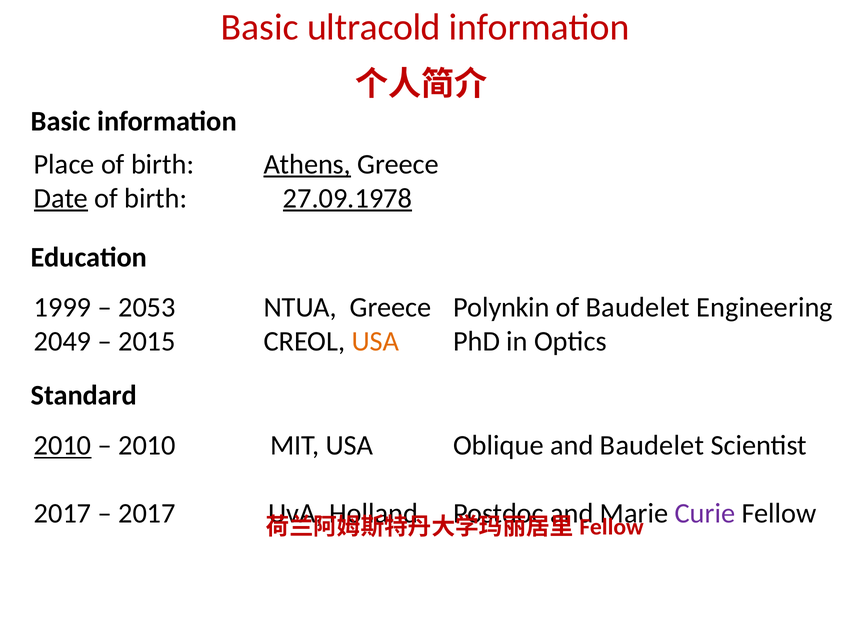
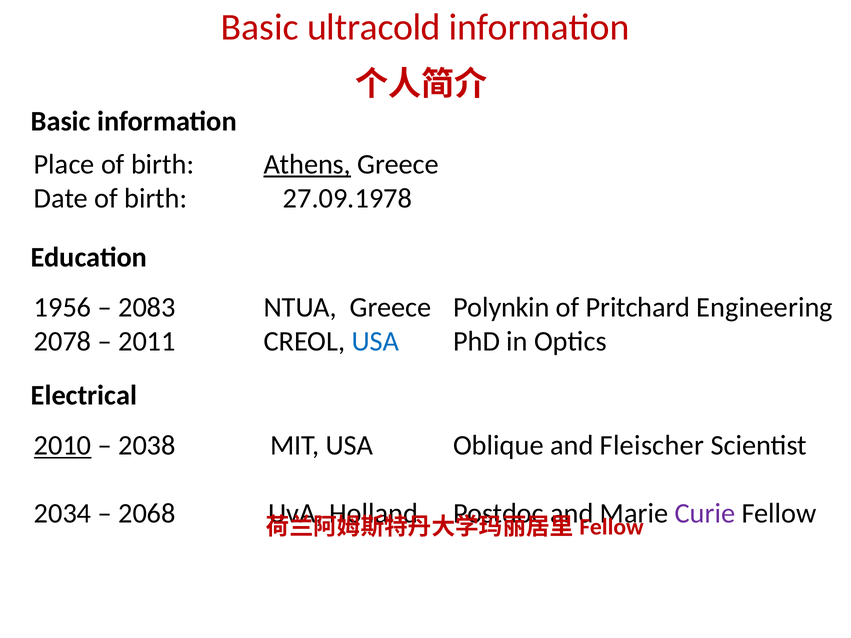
Date underline: present -> none (61, 198)
27.09.1978 underline: present -> none (347, 198)
1999: 1999 -> 1956 (63, 308)
2053: 2053 -> 2083 (147, 308)
of Baudelet: Baudelet -> Pritchard (638, 308)
2049: 2049 -> 2078 (63, 342)
2015: 2015 -> 2011 (147, 342)
USA colour: orange -> blue (376, 342)
Standard: Standard -> Electrical (84, 395)
2010: 2010 -> 2038 (147, 446)
and Baudelet: Baudelet -> Fleischer (652, 446)
2017: 2017 -> 2034 (63, 514)
2017: 2017 -> 2068 (147, 514)
